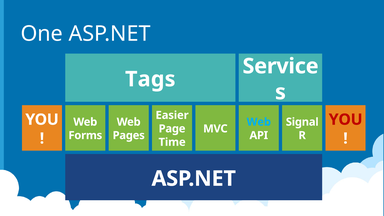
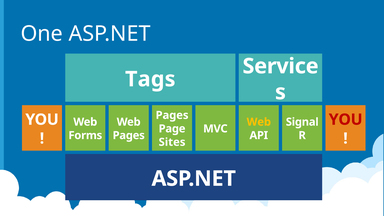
Easier: Easier -> Pages (172, 115)
Web colour: light blue -> yellow (259, 122)
Time: Time -> Sites (172, 142)
